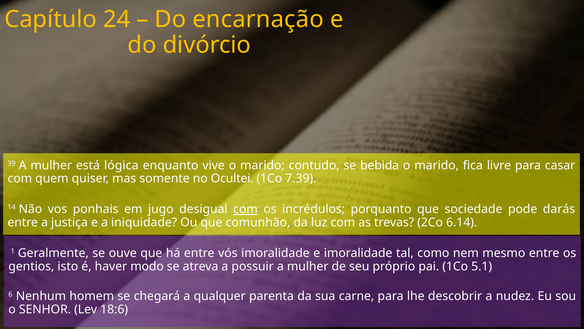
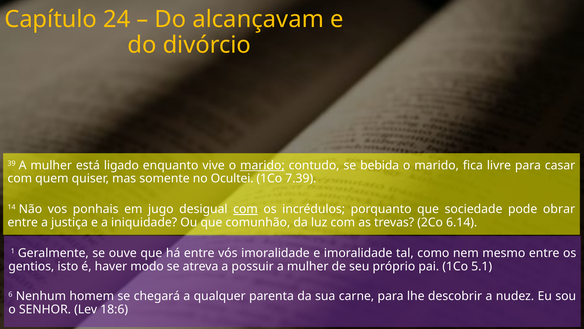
encarnação: encarnação -> alcançavam (258, 19)
lógica: lógica -> ligado (121, 165)
marido underline: none -> present (262, 165)
darás: darás -> obrar (559, 209)
